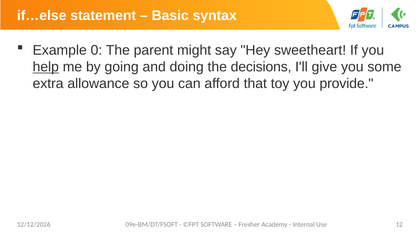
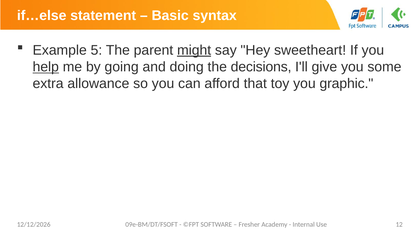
0: 0 -> 5 (96, 50)
might underline: none -> present (194, 50)
provide: provide -> graphic (346, 84)
